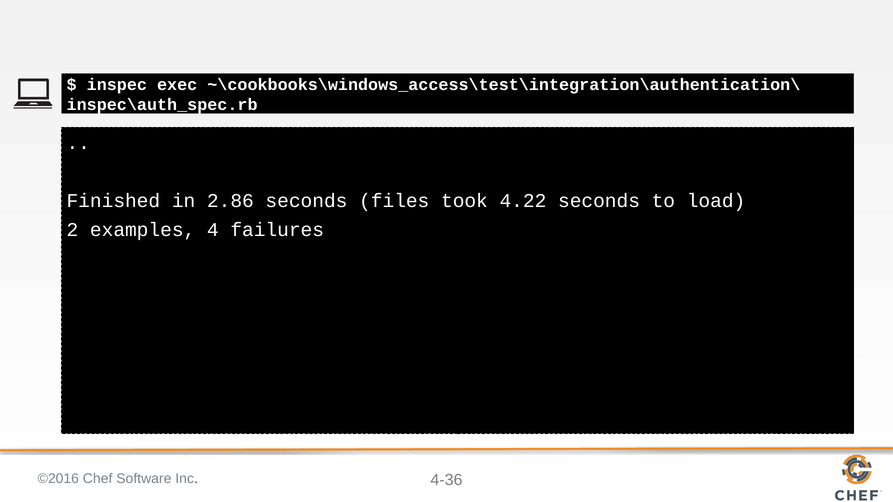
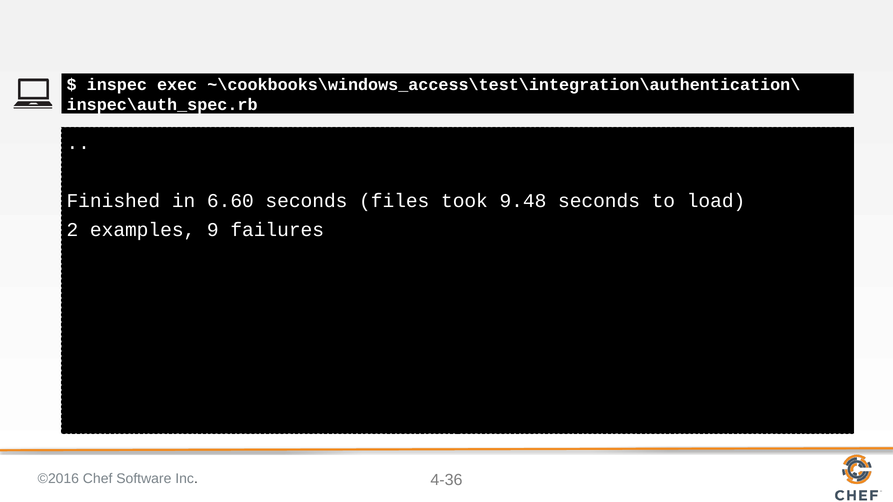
2.86: 2.86 -> 6.60 (230, 201)
4.22: 4.22 -> 9.48 (523, 201)
4: 4 -> 9 (213, 230)
